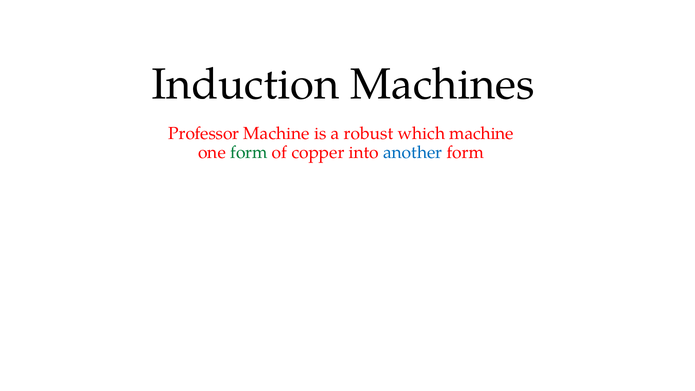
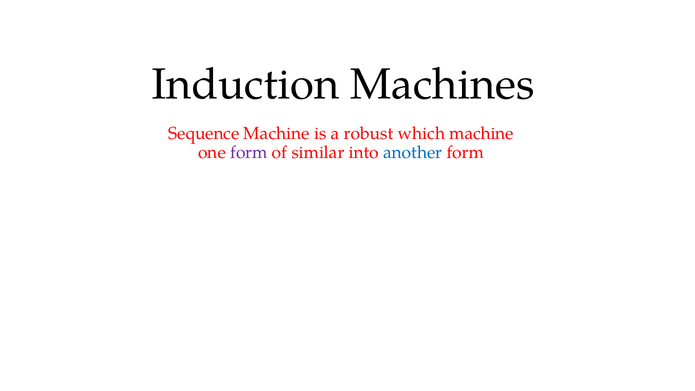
Professor: Professor -> Sequence (204, 134)
form colour: green -> purple (249, 152)
copper: copper -> similar (318, 152)
